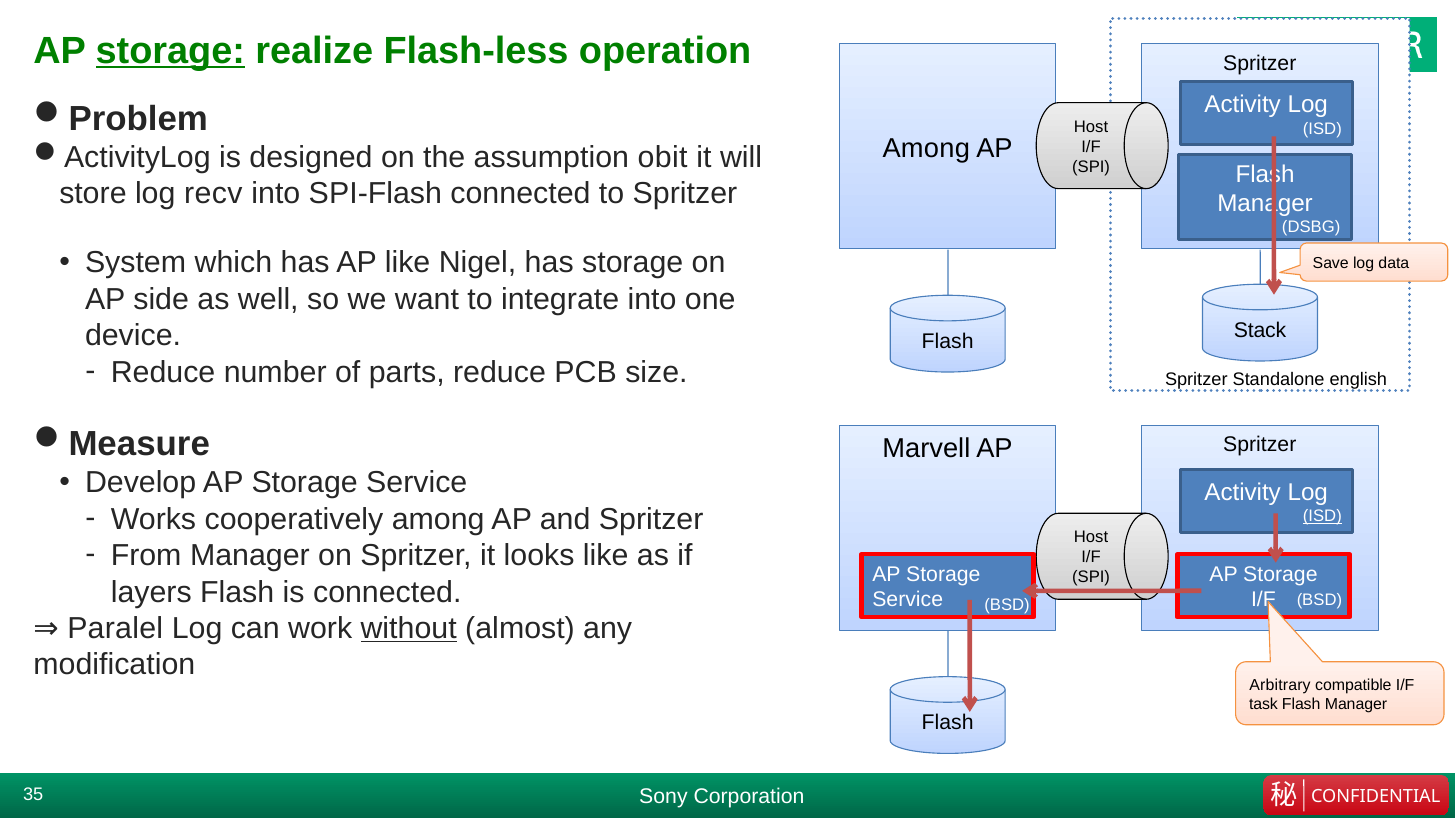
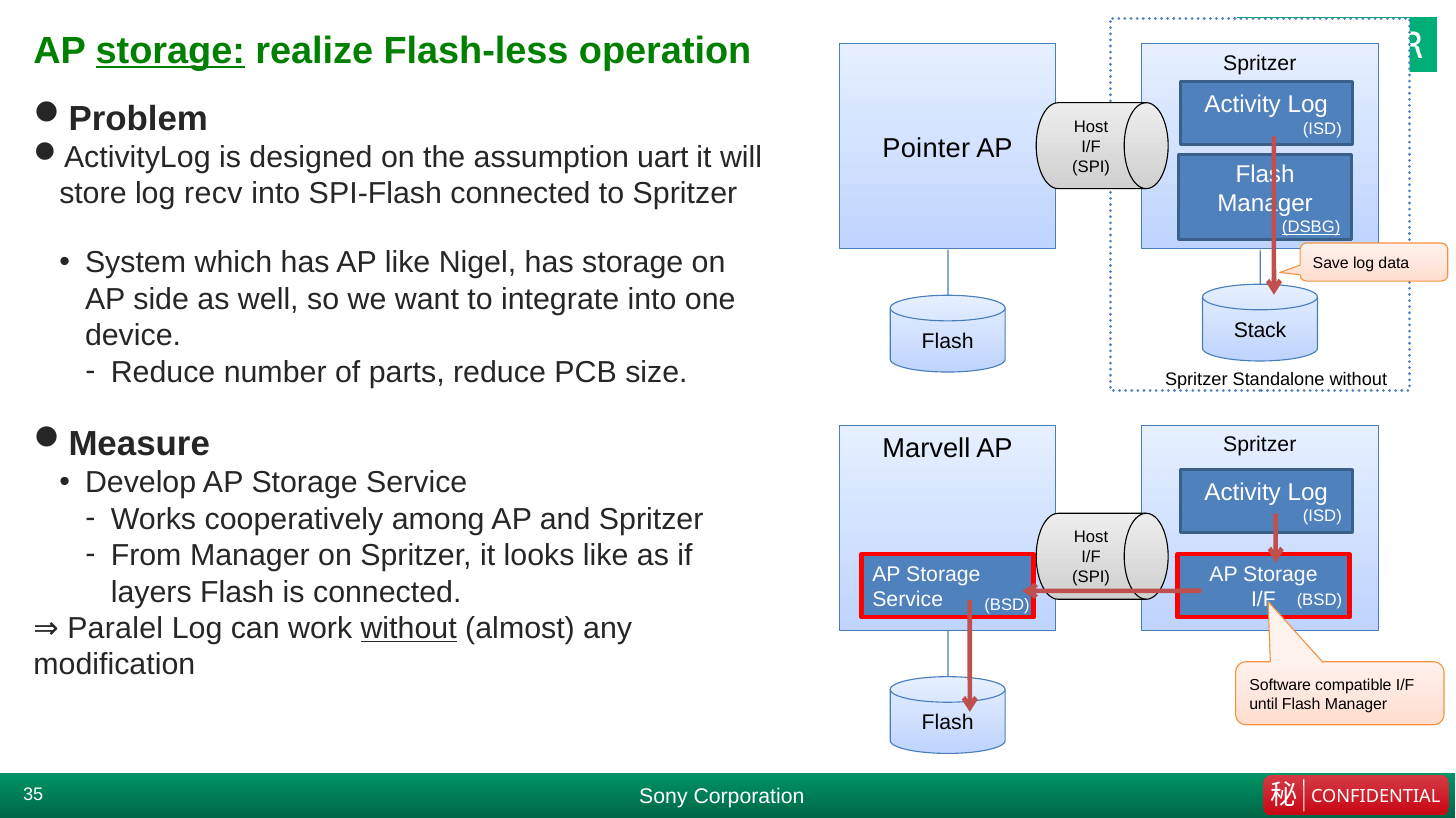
Among: Among -> Pointer (926, 148)
obit: obit -> uart (663, 158)
DSBG underline: none -> present (1311, 227)
Standalone english: english -> without (1358, 380)
ISD underline: present -> none (1322, 517)
Arbitrary: Arbitrary -> Software (1280, 685)
task: task -> until (1264, 704)
